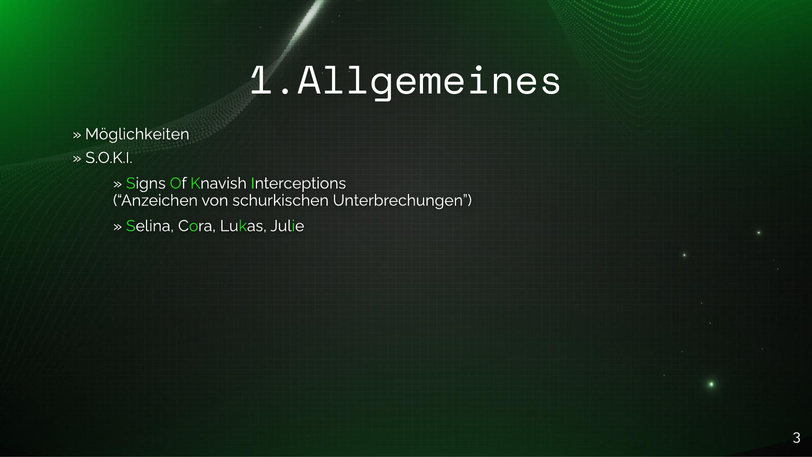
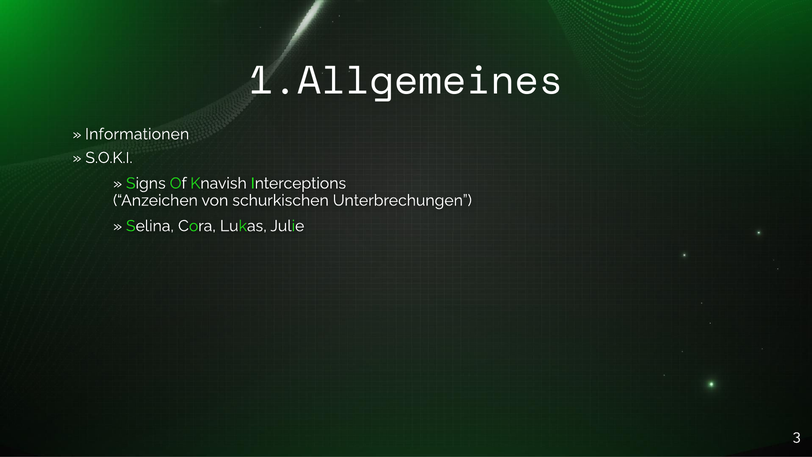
Möglichkeiten: Möglichkeiten -> Informationen (137, 134)
